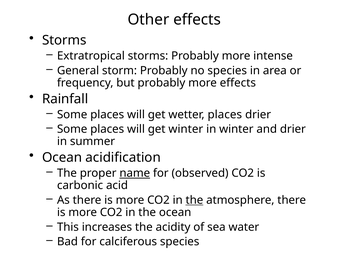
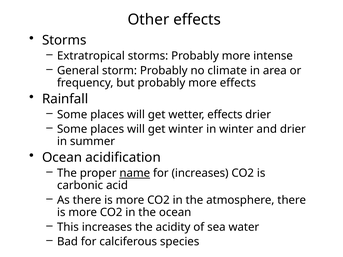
no species: species -> climate (227, 71)
wetter places: places -> effects (225, 115)
for observed: observed -> increases (200, 173)
the underline: present -> none (194, 200)
